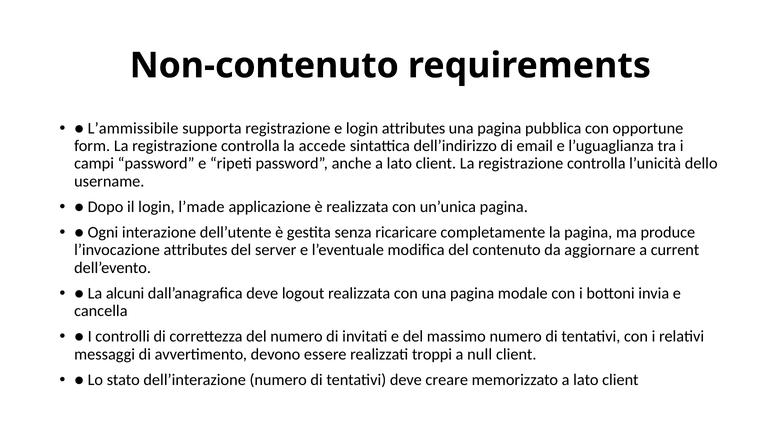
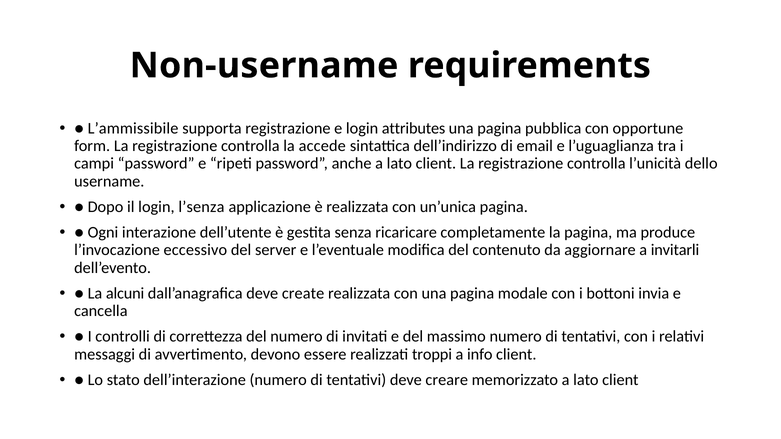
Non-contenuto: Non-contenuto -> Non-username (264, 66)
l’made: l’made -> l’senza (201, 207)
l’invocazione attributes: attributes -> eccessivo (195, 250)
current: current -> invitarli (675, 250)
logout: logout -> create (303, 294)
null: null -> info (480, 354)
